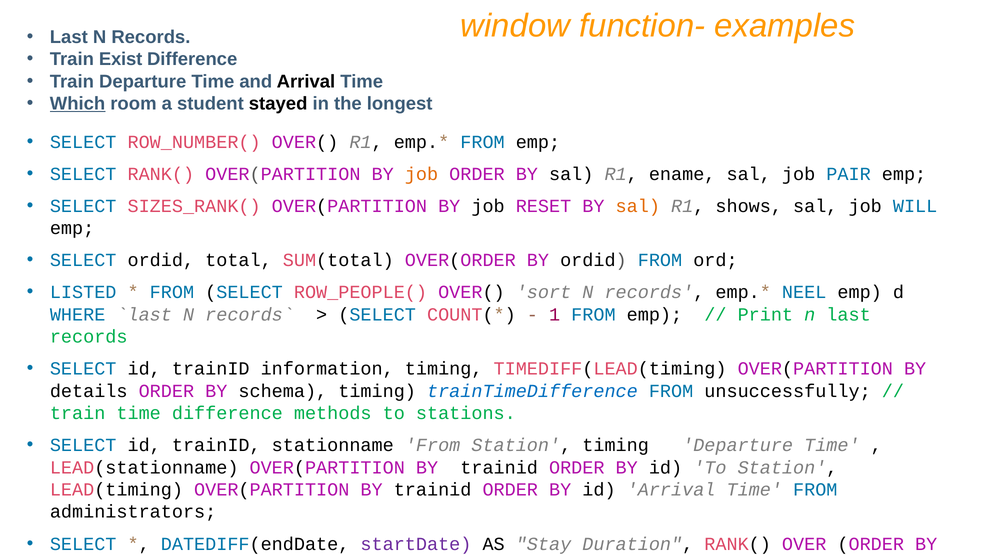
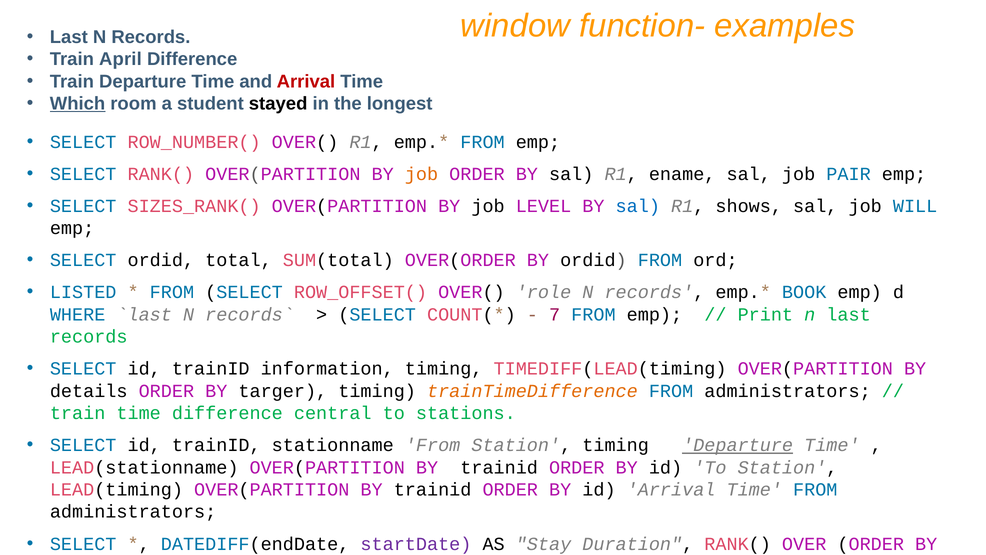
Exist: Exist -> April (120, 59)
Arrival colour: black -> red (306, 81)
RESET: RESET -> LEVEL (544, 206)
sal colour: orange -> blue (638, 206)
ROW_PEOPLE(: ROW_PEOPLE( -> ROW_OFFSET( (360, 292)
sort: sort -> role (544, 292)
NEEL: NEEL -> BOOK (804, 292)
1: 1 -> 7 (555, 314)
schema: schema -> targer (283, 391)
trainTimeDifference colour: blue -> orange (532, 391)
unsuccessfully: unsuccessfully -> administrators (788, 391)
methods: methods -> central (333, 413)
Departure underline: none -> present (738, 445)
